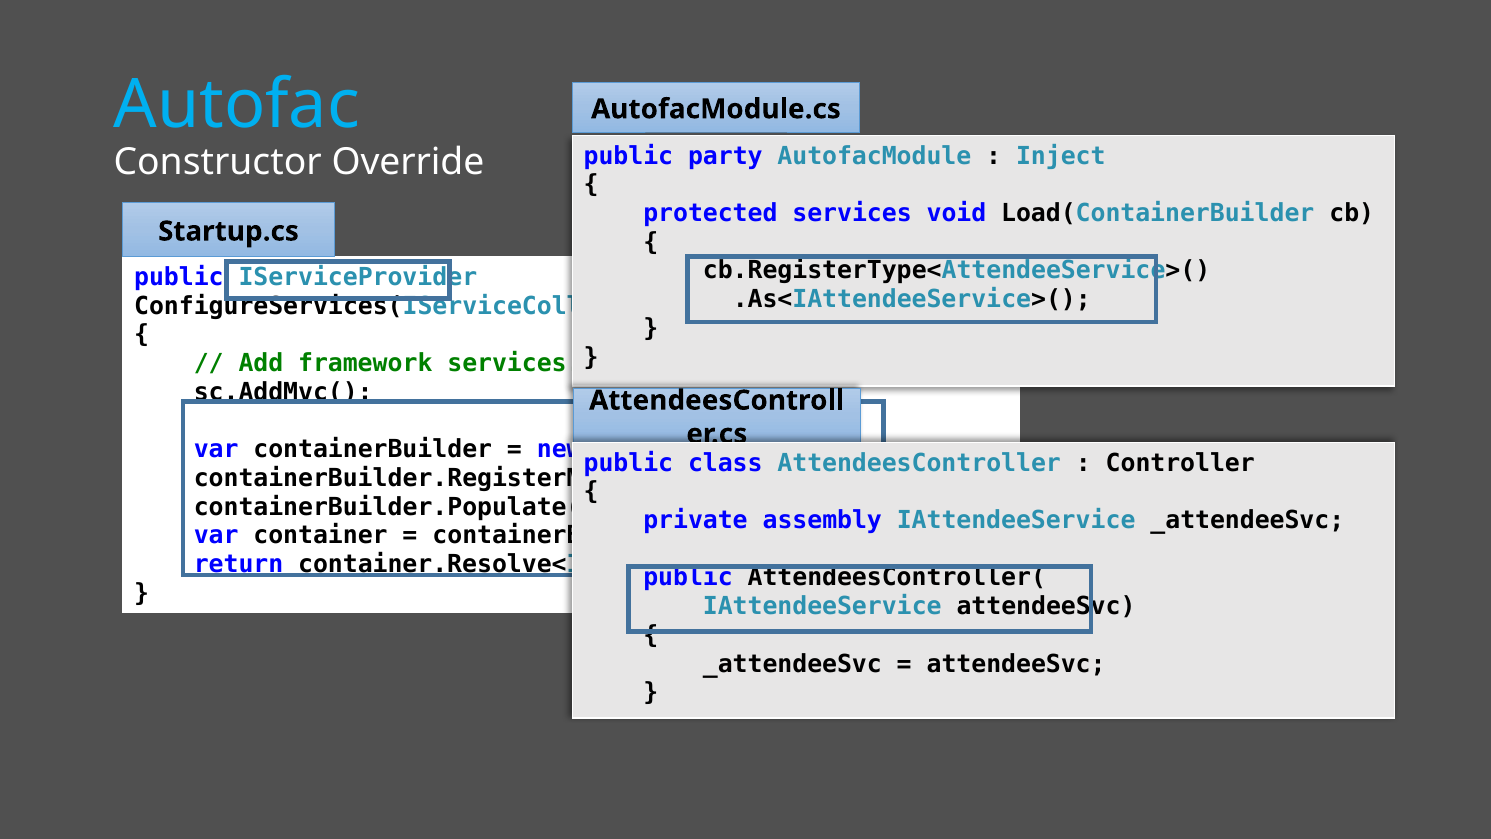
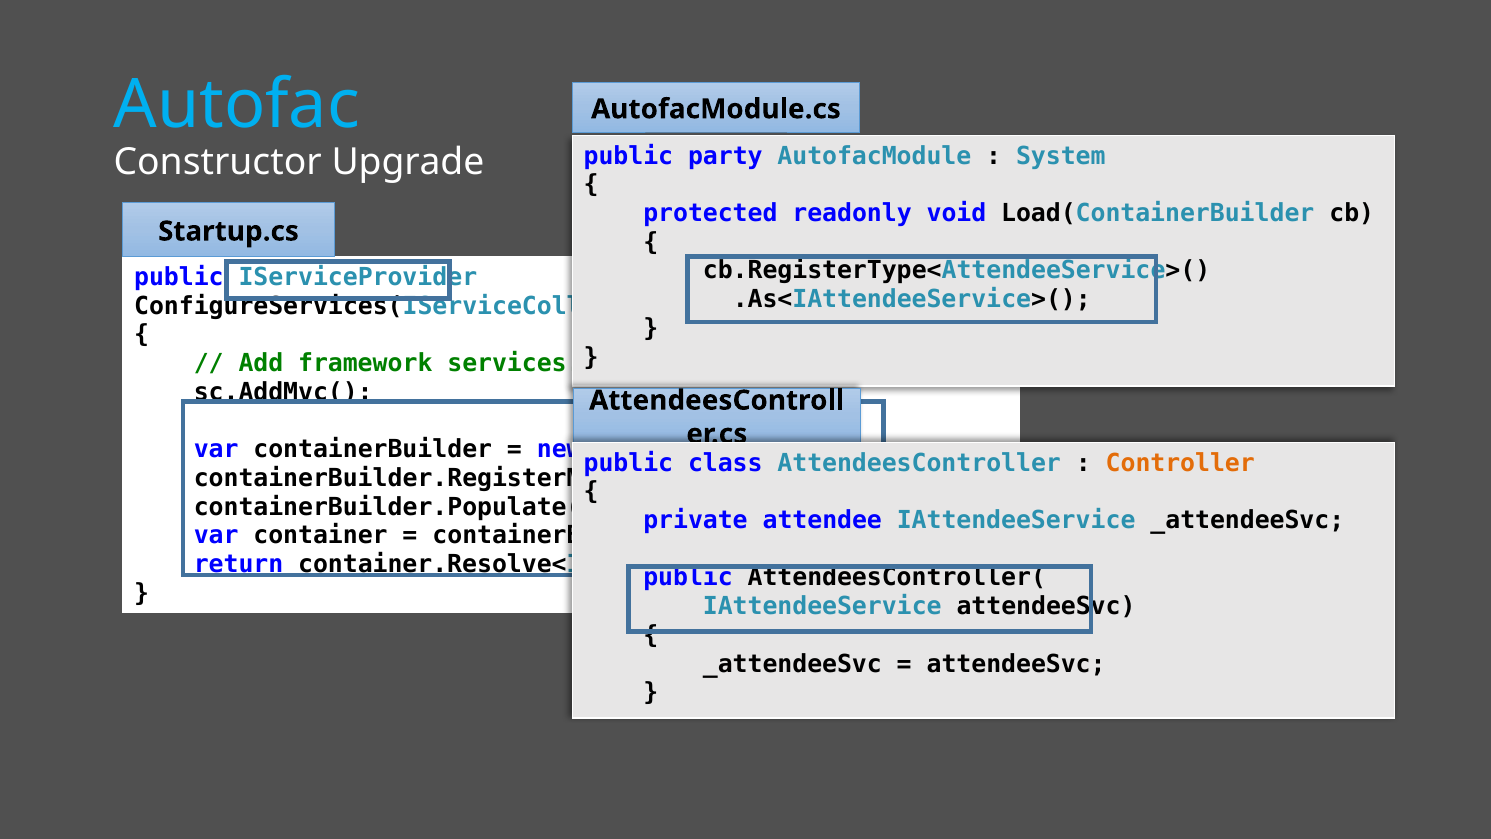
Inject: Inject -> System (1061, 156)
Override: Override -> Upgrade (408, 162)
protected services: services -> readonly (852, 213)
Controller colour: black -> orange (1180, 463)
assembly: assembly -> attendee (822, 520)
